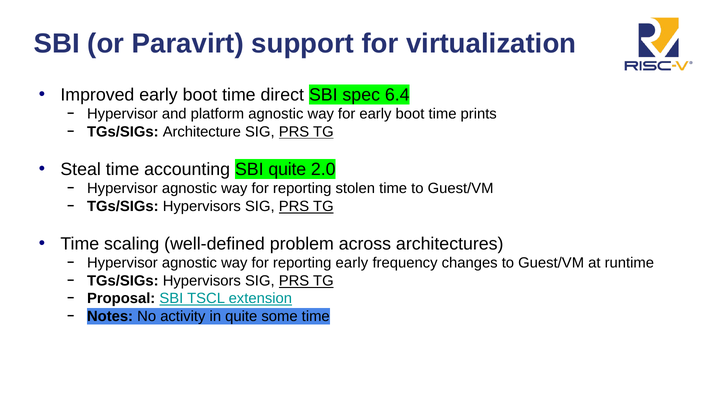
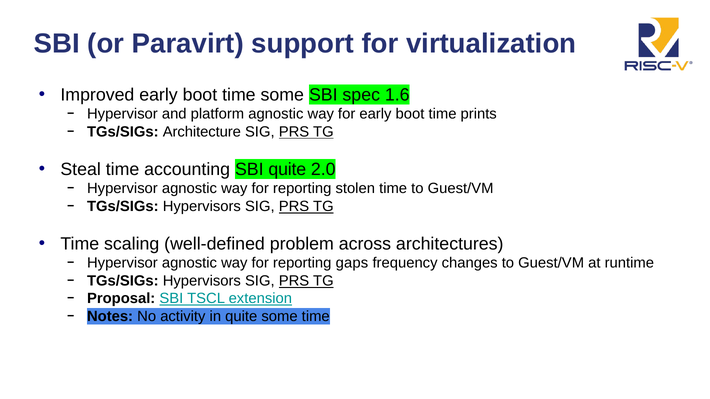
time direct: direct -> some (282, 95)
6.4: 6.4 -> 1.6 (397, 95)
reporting early: early -> gaps (352, 263)
